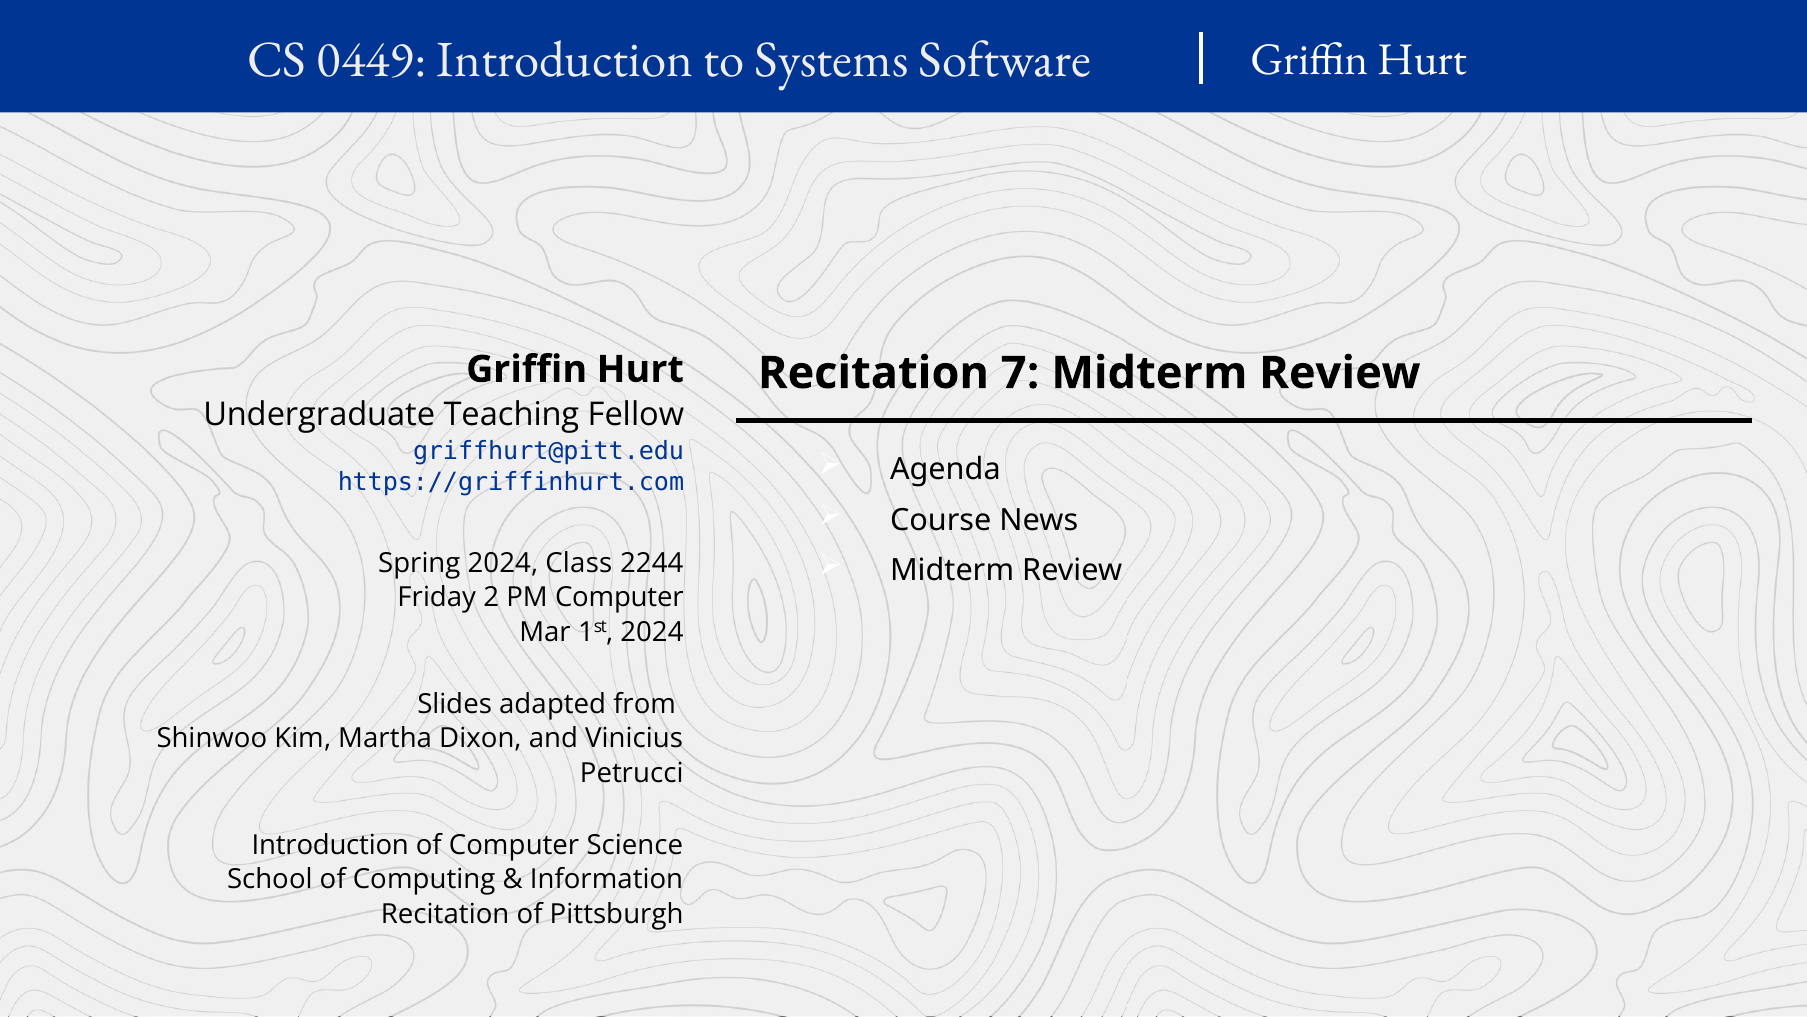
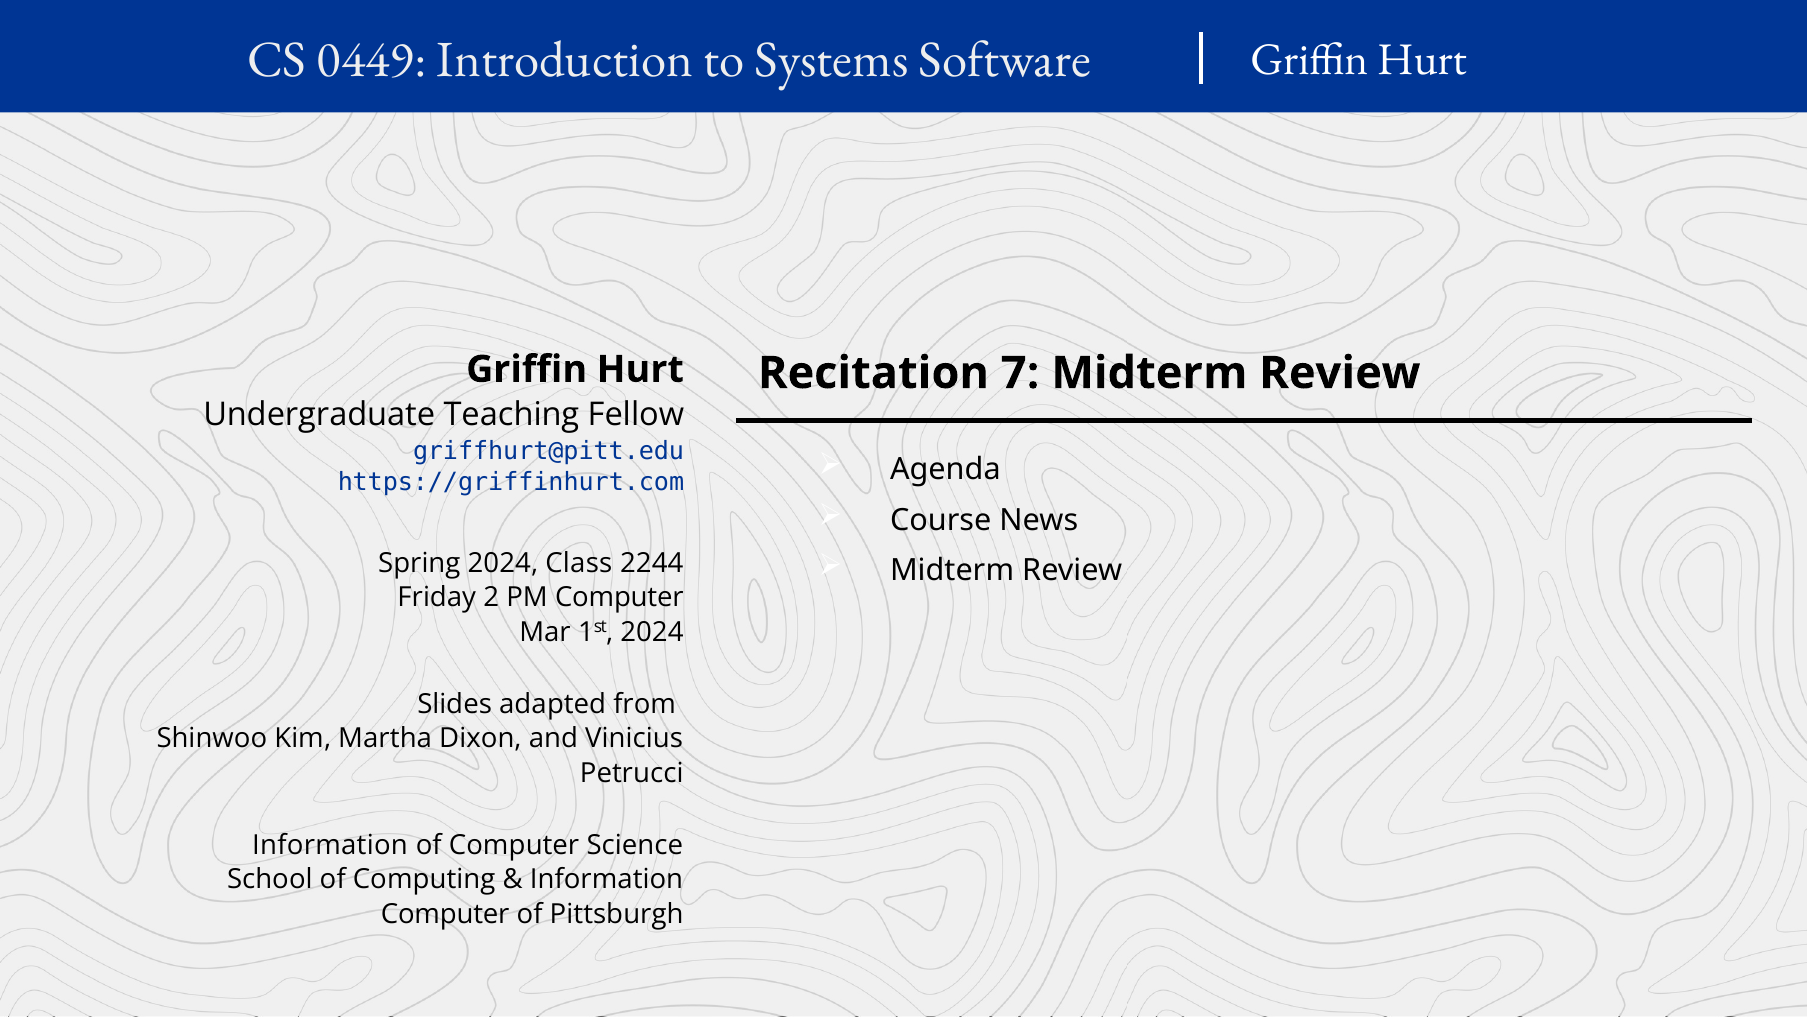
Introduction: Introduction -> Information (330, 845)
Recitation: Recitation -> Computer (445, 914)
